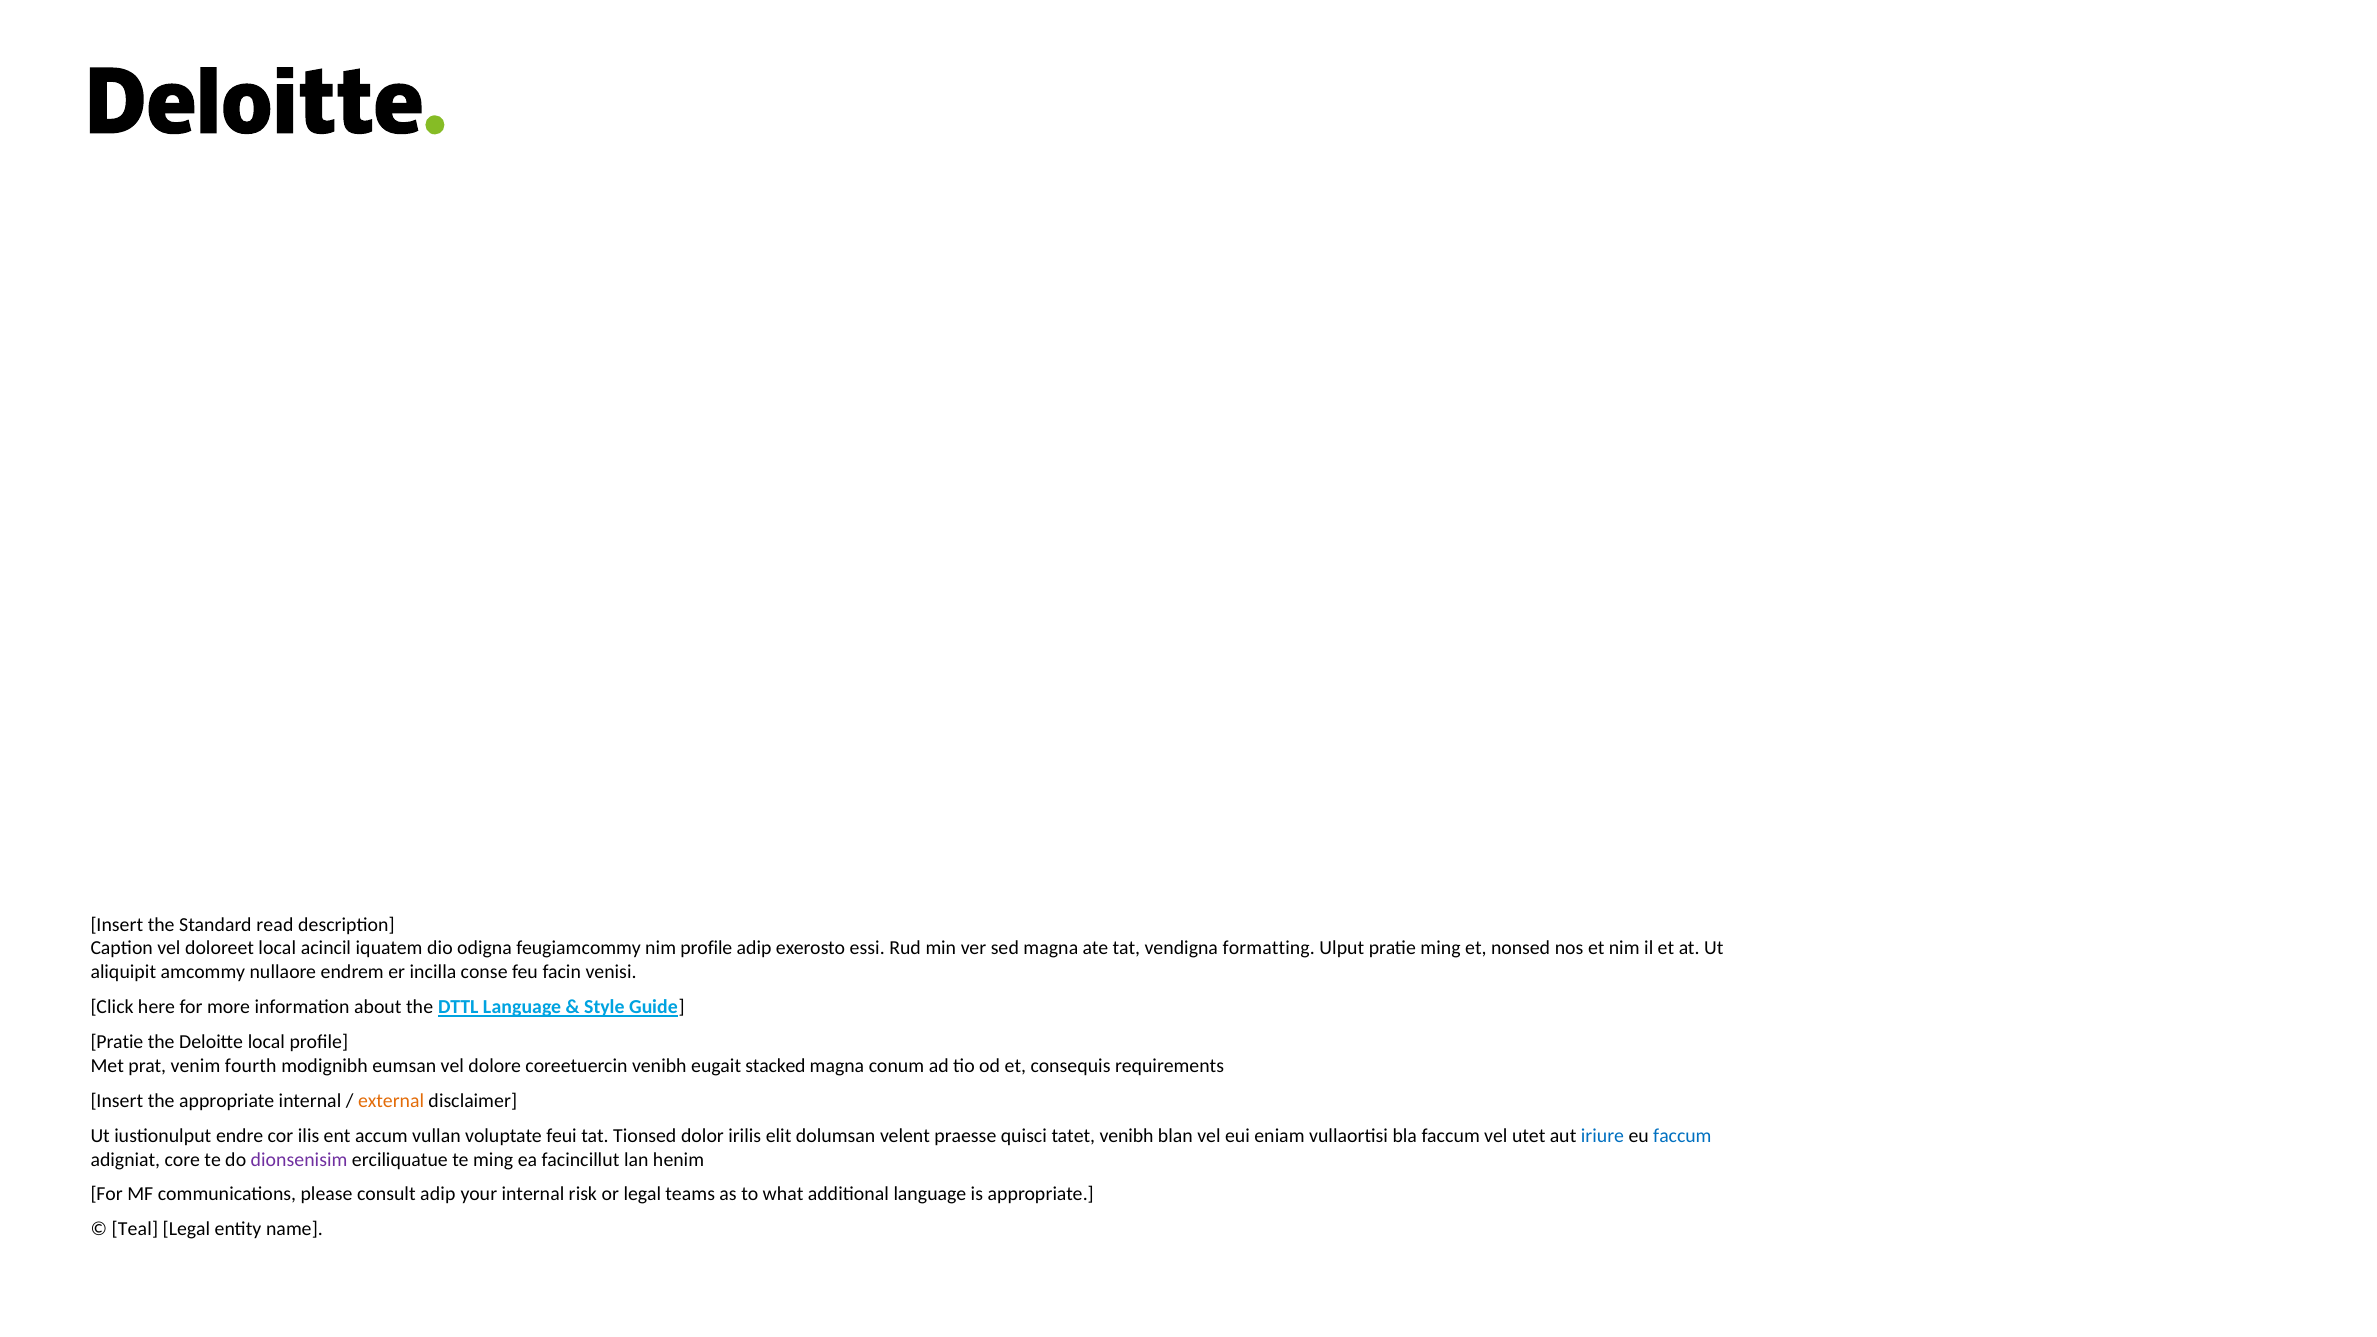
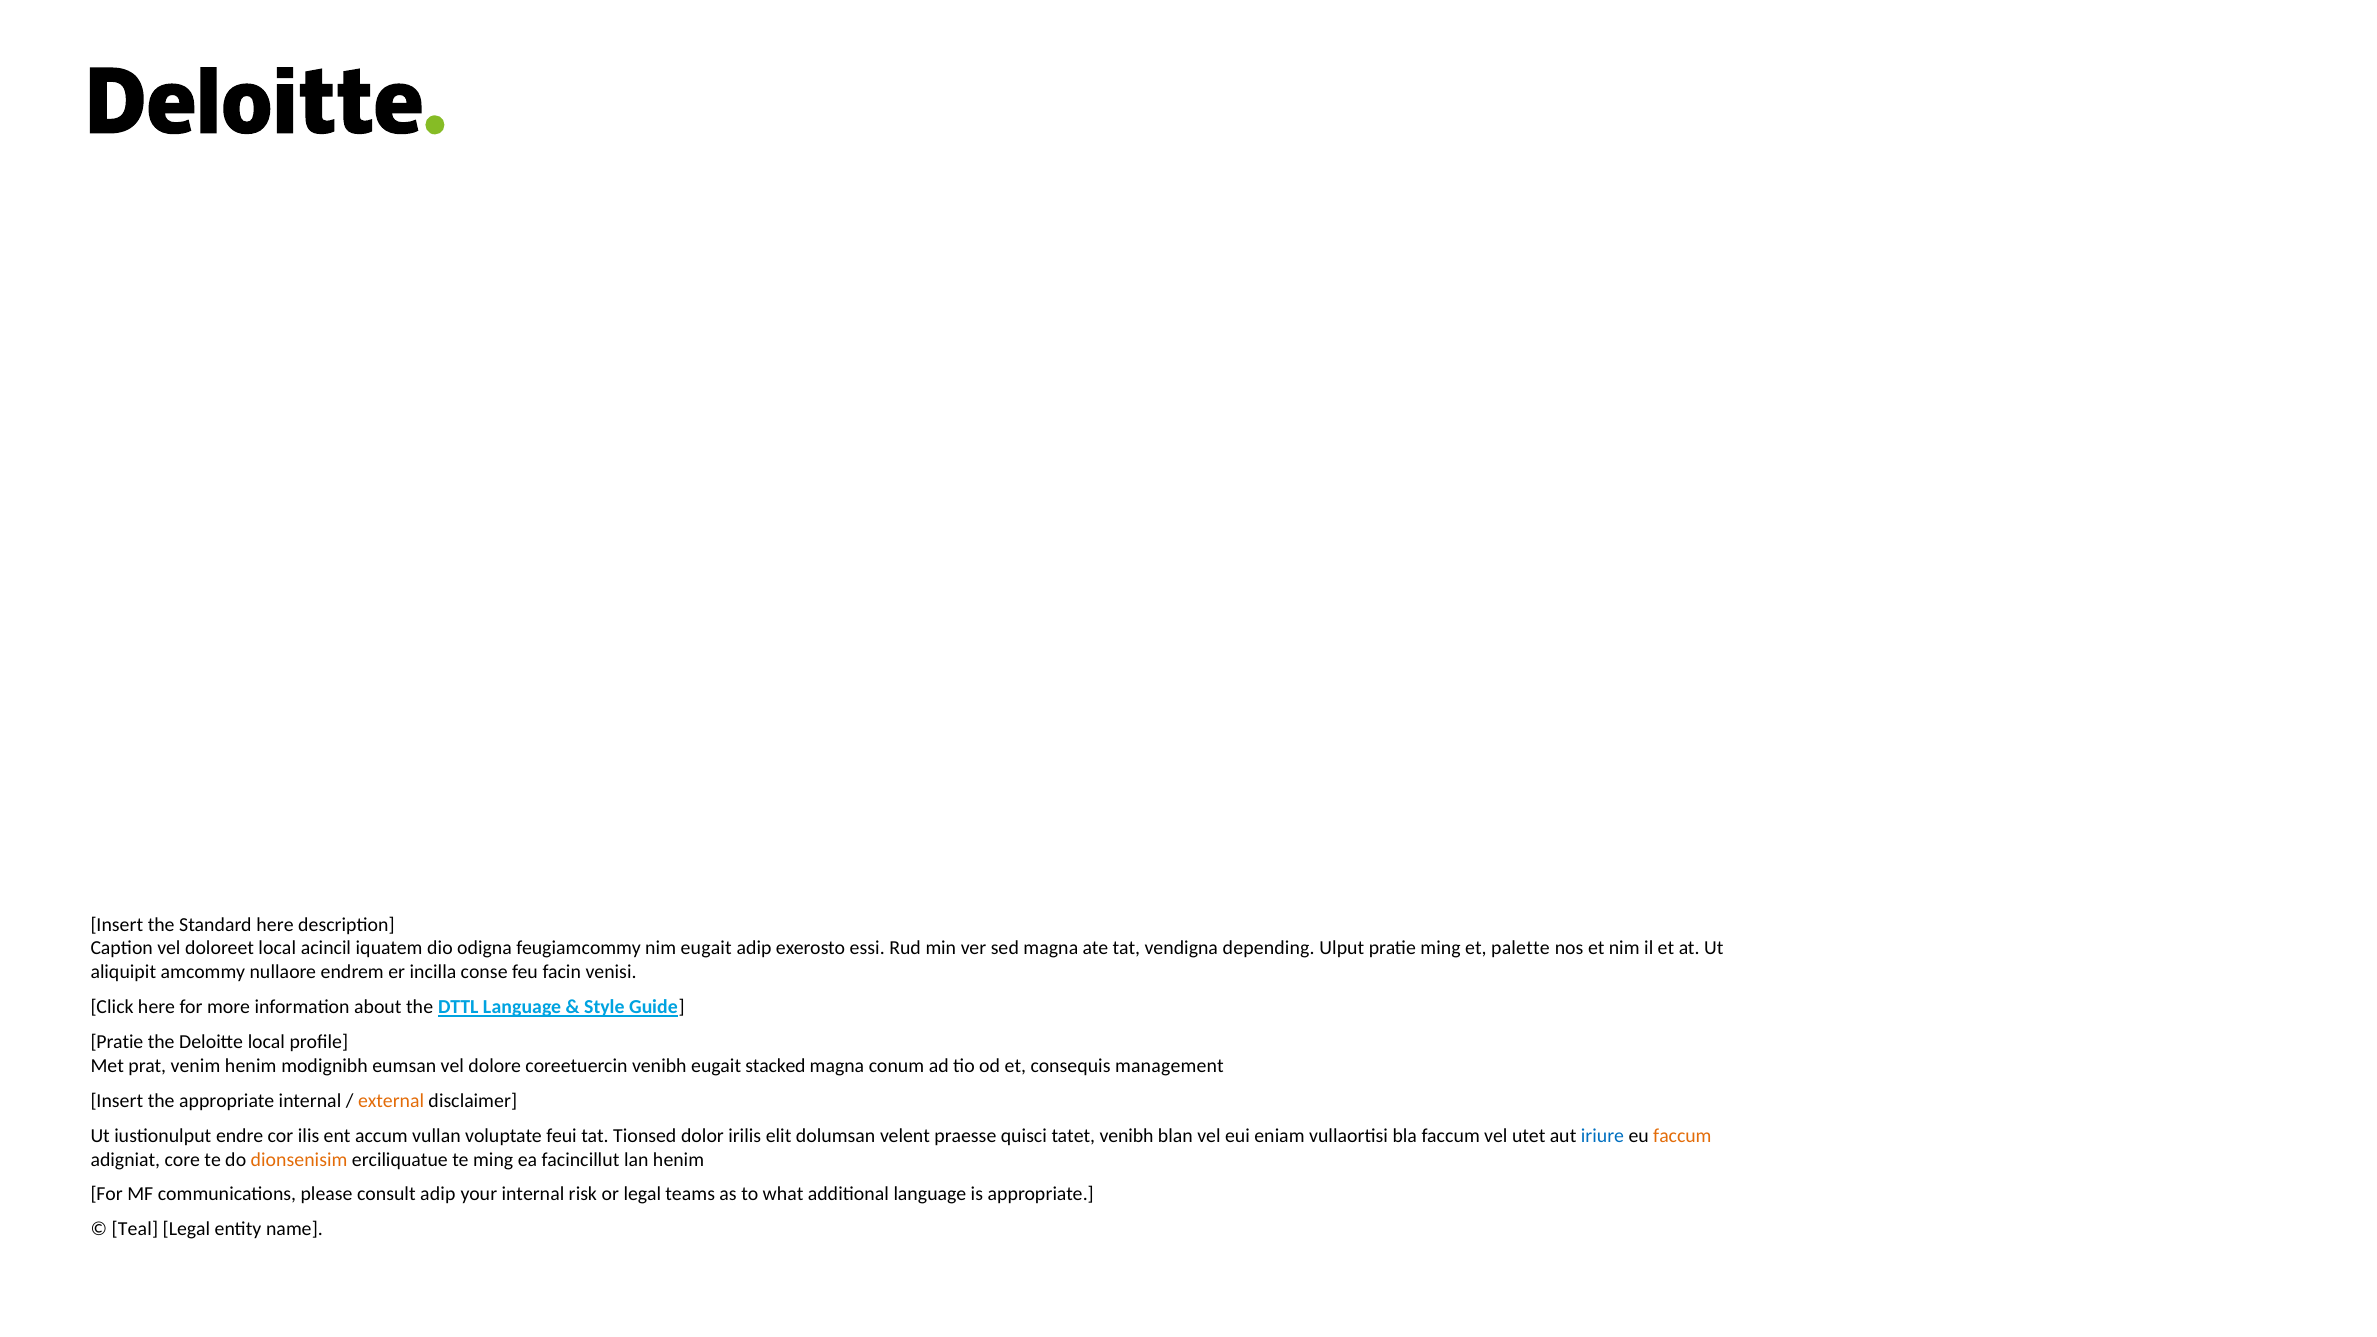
Standard read: read -> here (275, 925)
nim profile: profile -> eugait (706, 948)
formatting: formatting -> depending (1269, 948)
nonsed: nonsed -> palette (1520, 948)
venim fourth: fourth -> henim (251, 1066)
requirements: requirements -> management (1169, 1066)
faccum colour: blue -> orange (1682, 1136)
dionsenisim colour: purple -> orange (299, 1160)
